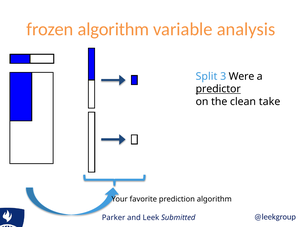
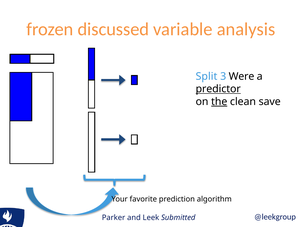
frozen algorithm: algorithm -> discussed (113, 29)
the underline: none -> present (219, 101)
take: take -> save (270, 101)
